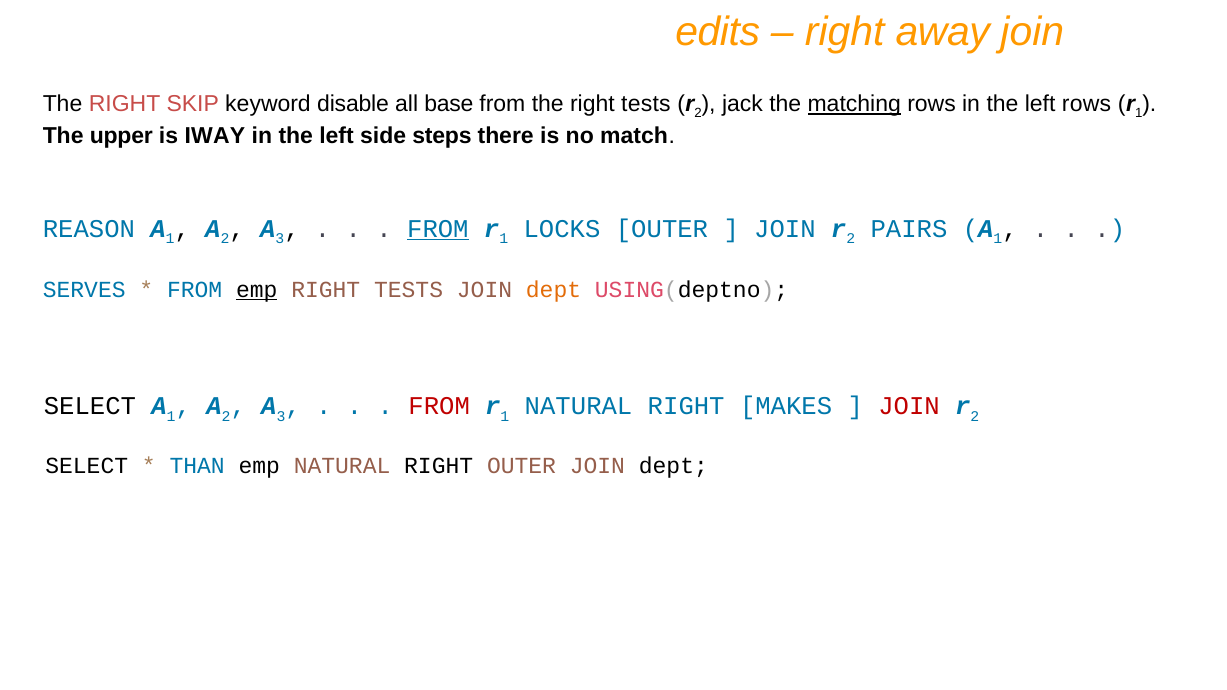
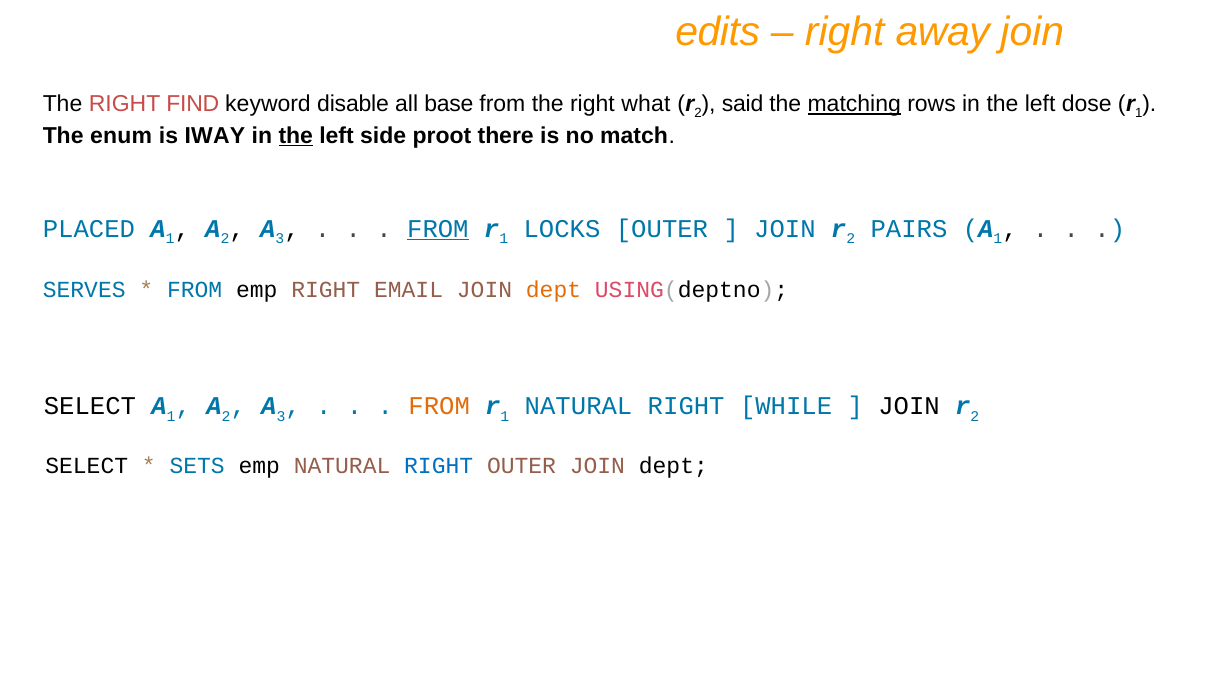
SKIP: SKIP -> FIND (193, 104)
the right tests: tests -> what (646, 104)
jack: jack -> said (743, 104)
left rows: rows -> dose (1087, 104)
upper: upper -> enum (121, 136)
the underline: none -> present (296, 136)
steps: steps -> proot (442, 136)
REASON: REASON -> PLACED (89, 229)
emp underline: present -> none (257, 289)
TESTS: TESTS -> EMAIL (409, 289)
FROM colour: red -> orange (439, 406)
MAKES: MAKES -> WHILE (786, 406)
JOIN colour: red -> black (909, 406)
THAN: THAN -> SETS (197, 466)
RIGHT colour: black -> blue (439, 466)
